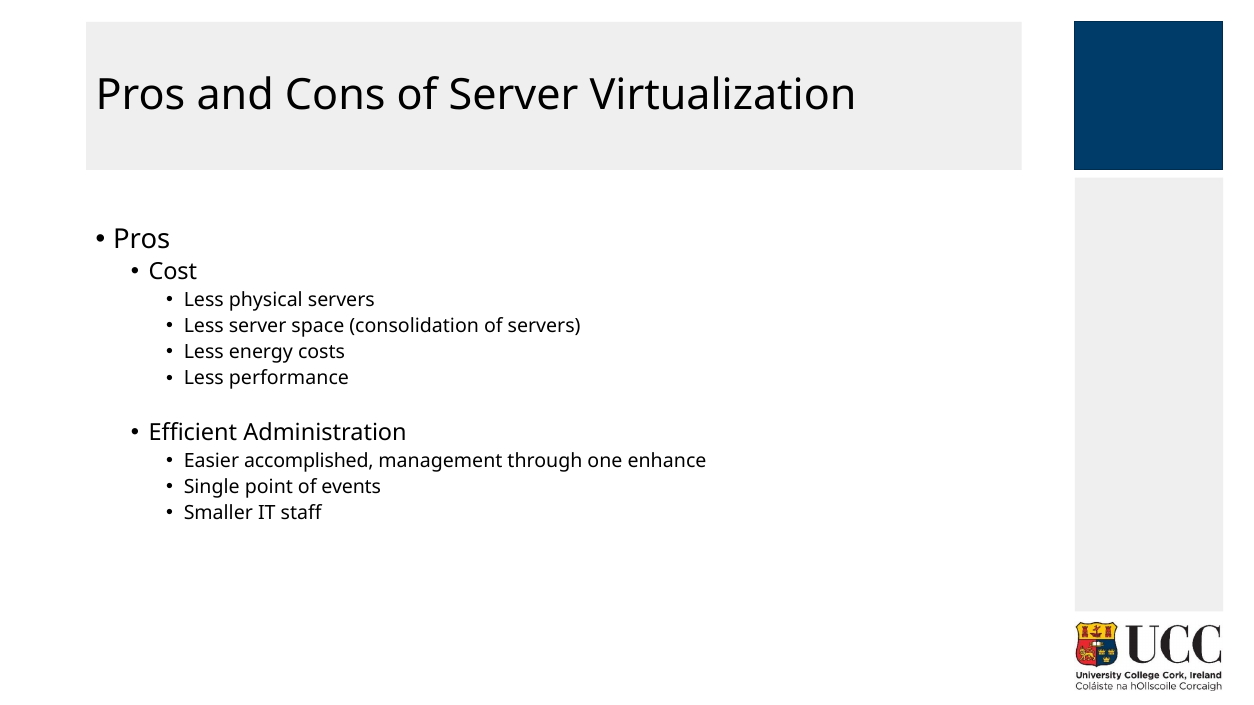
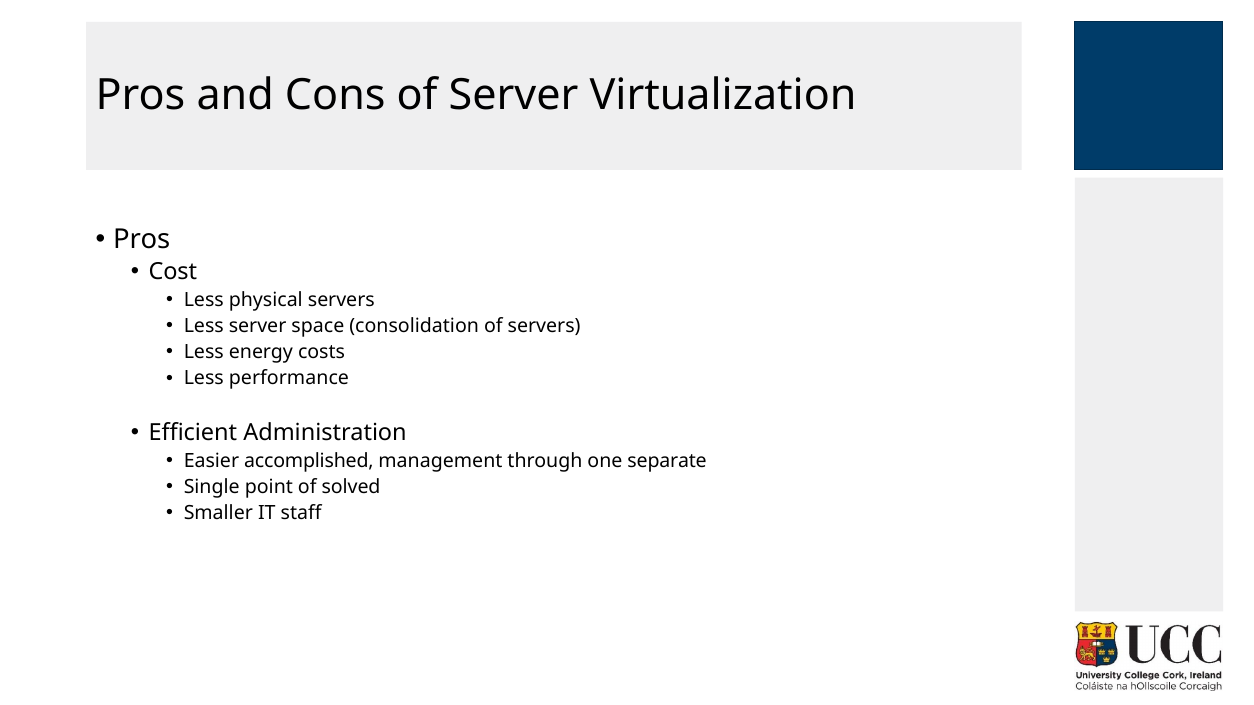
enhance: enhance -> separate (667, 461)
events: events -> solved (351, 487)
